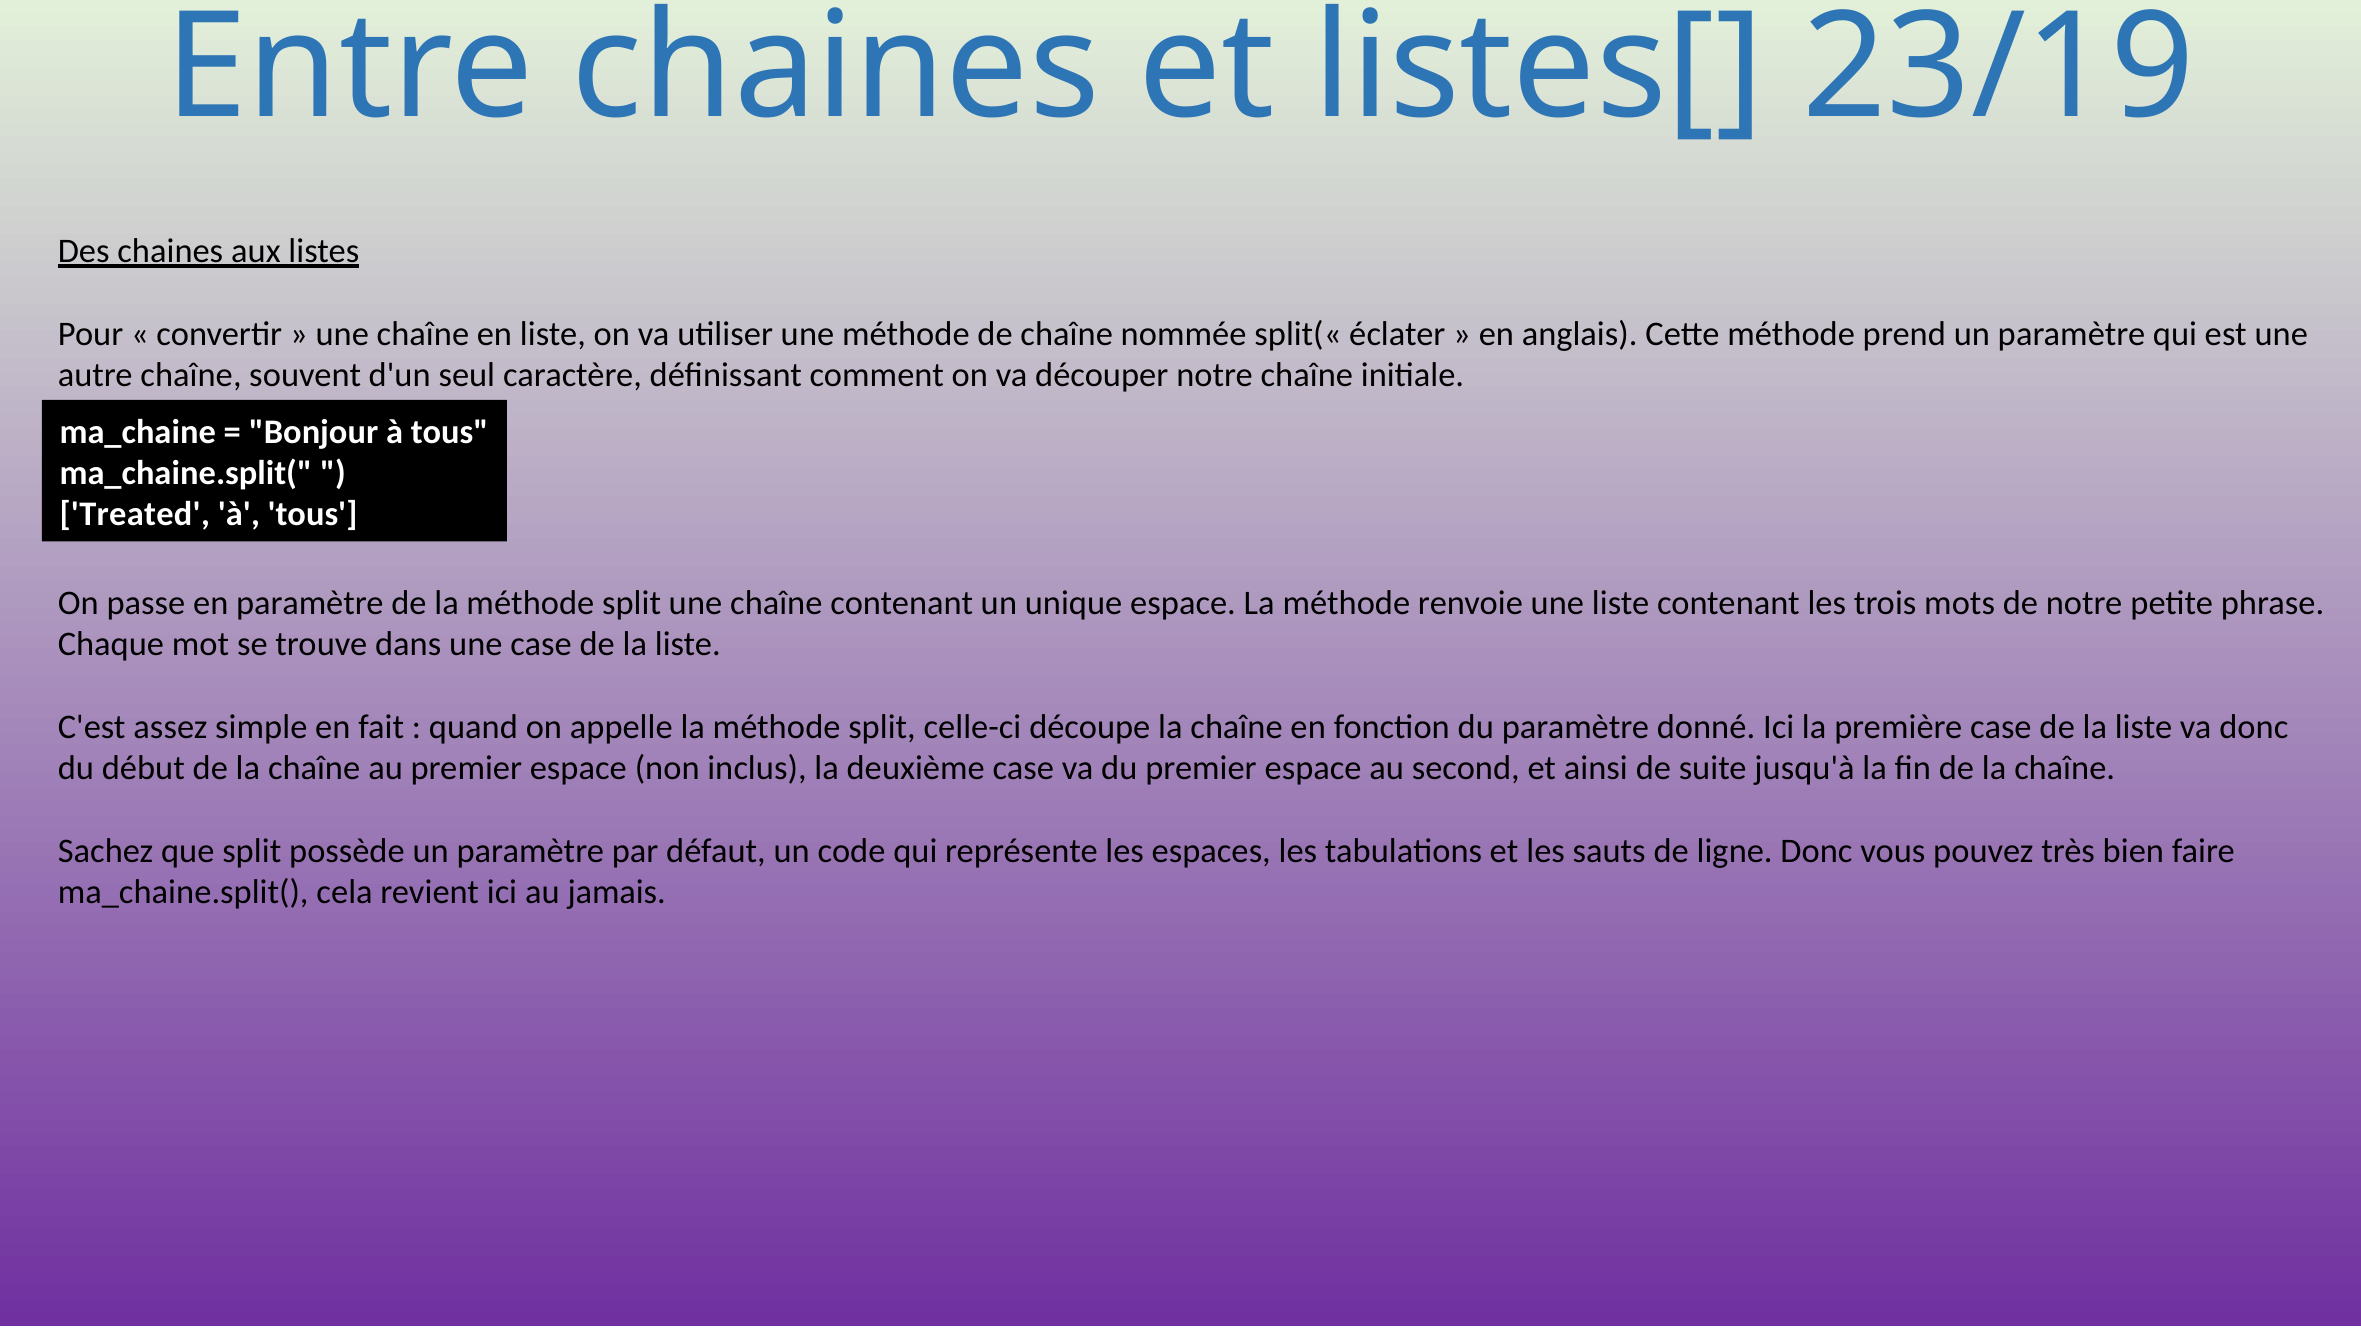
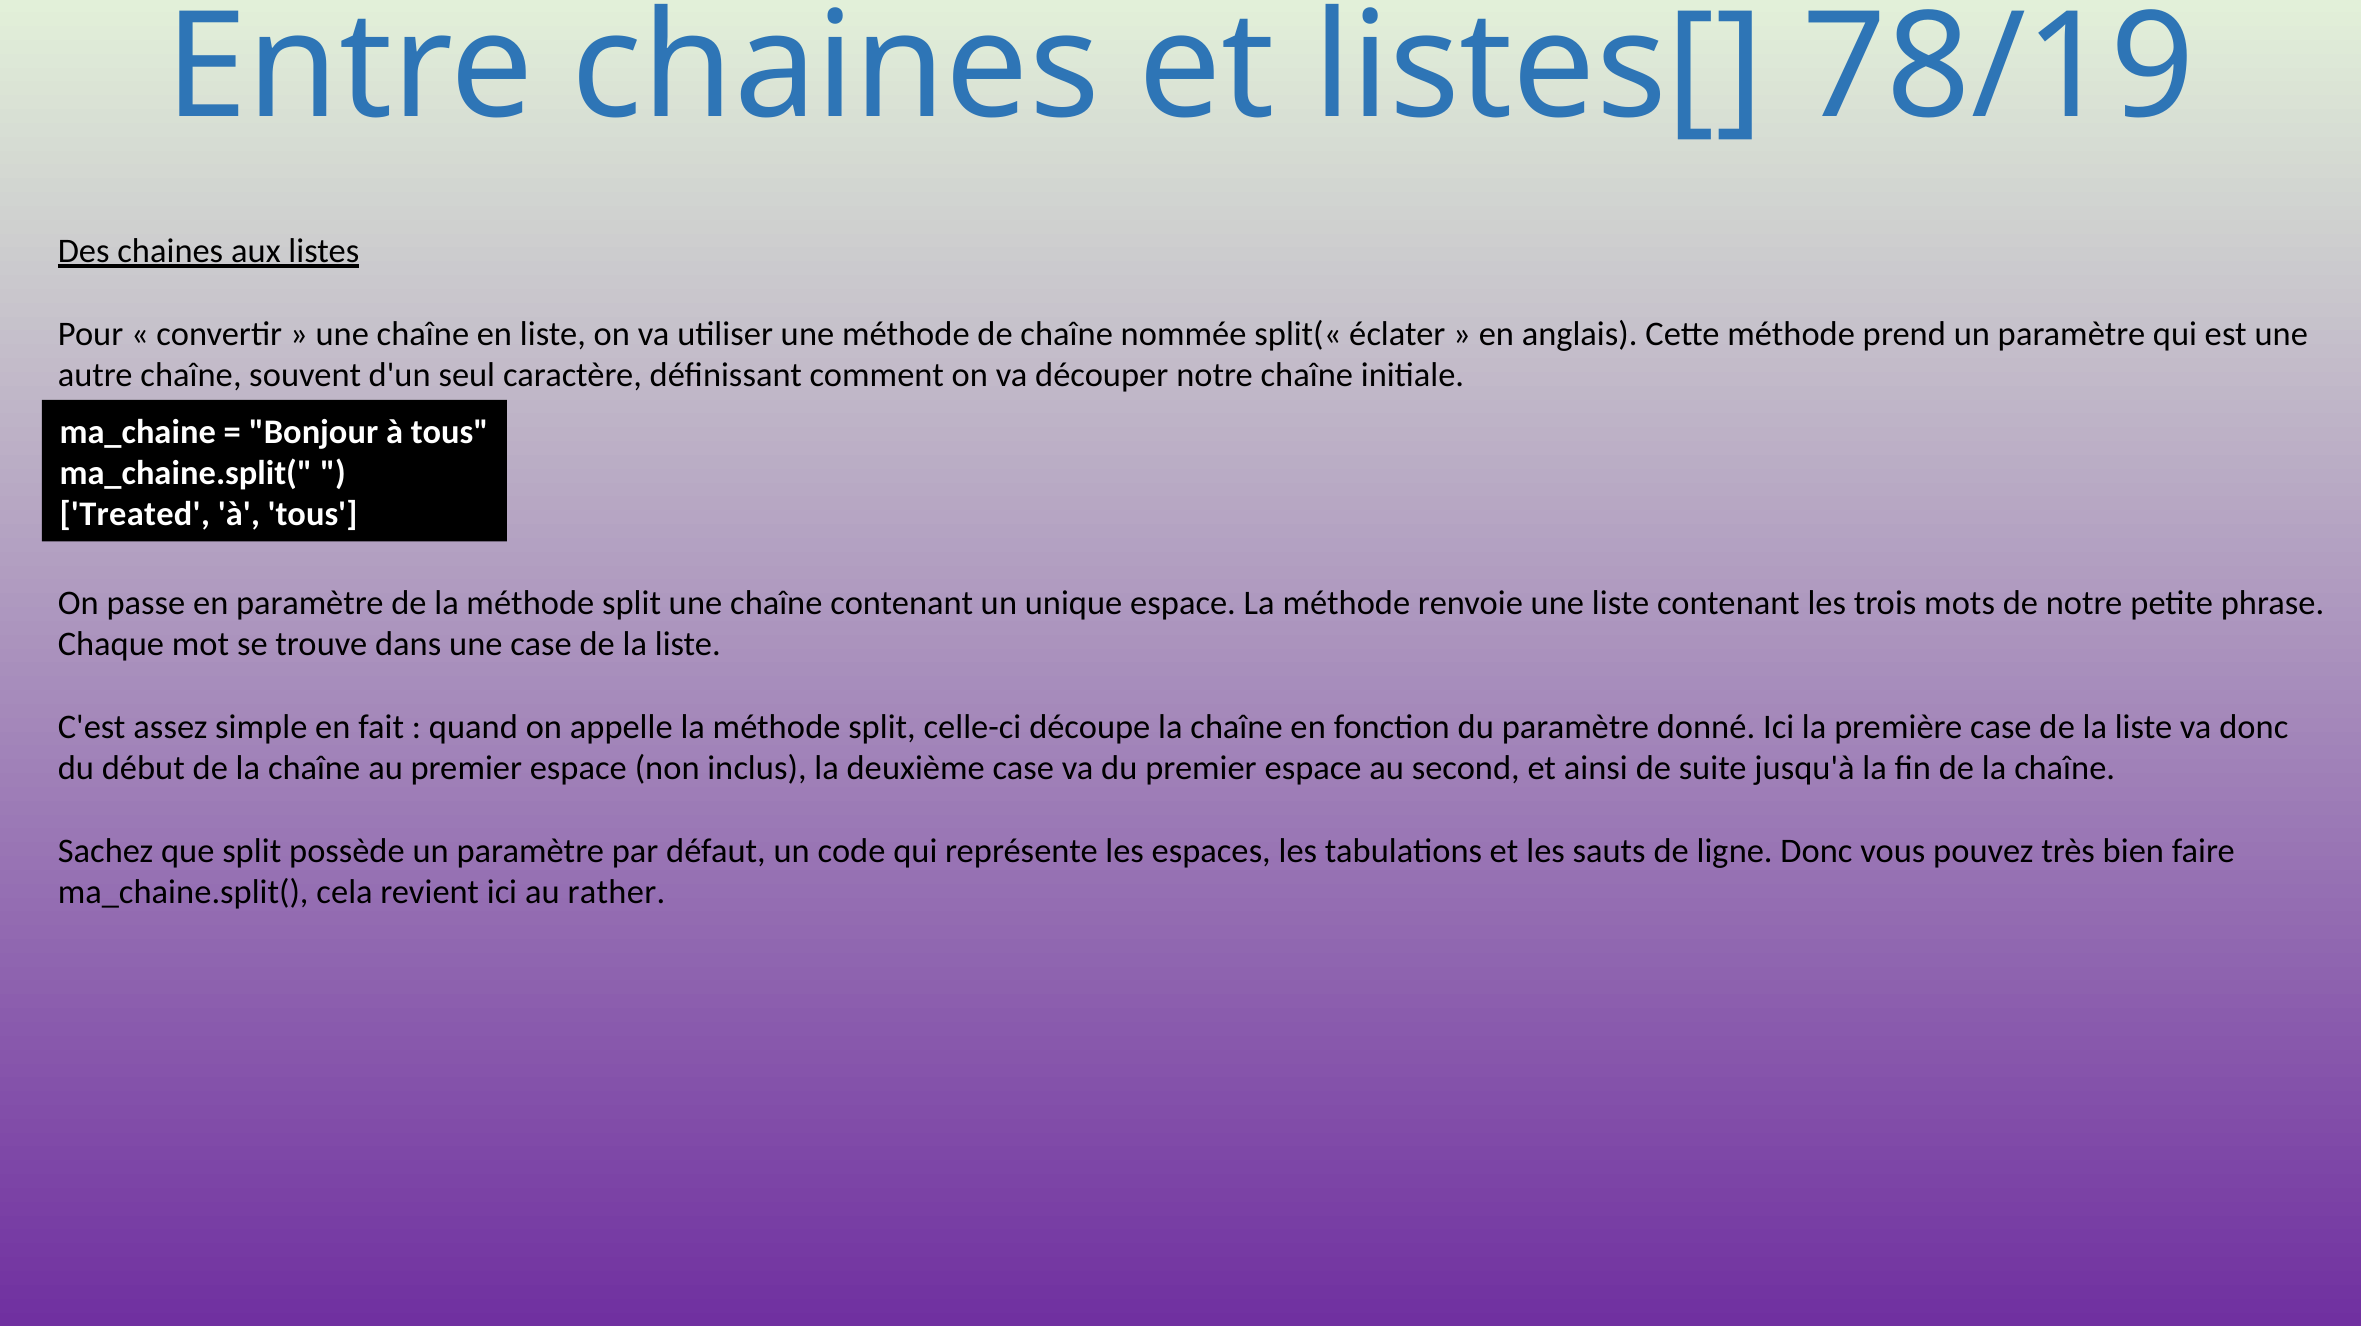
23/19: 23/19 -> 78/19 (1999, 68)
jamais: jamais -> rather (616, 892)
